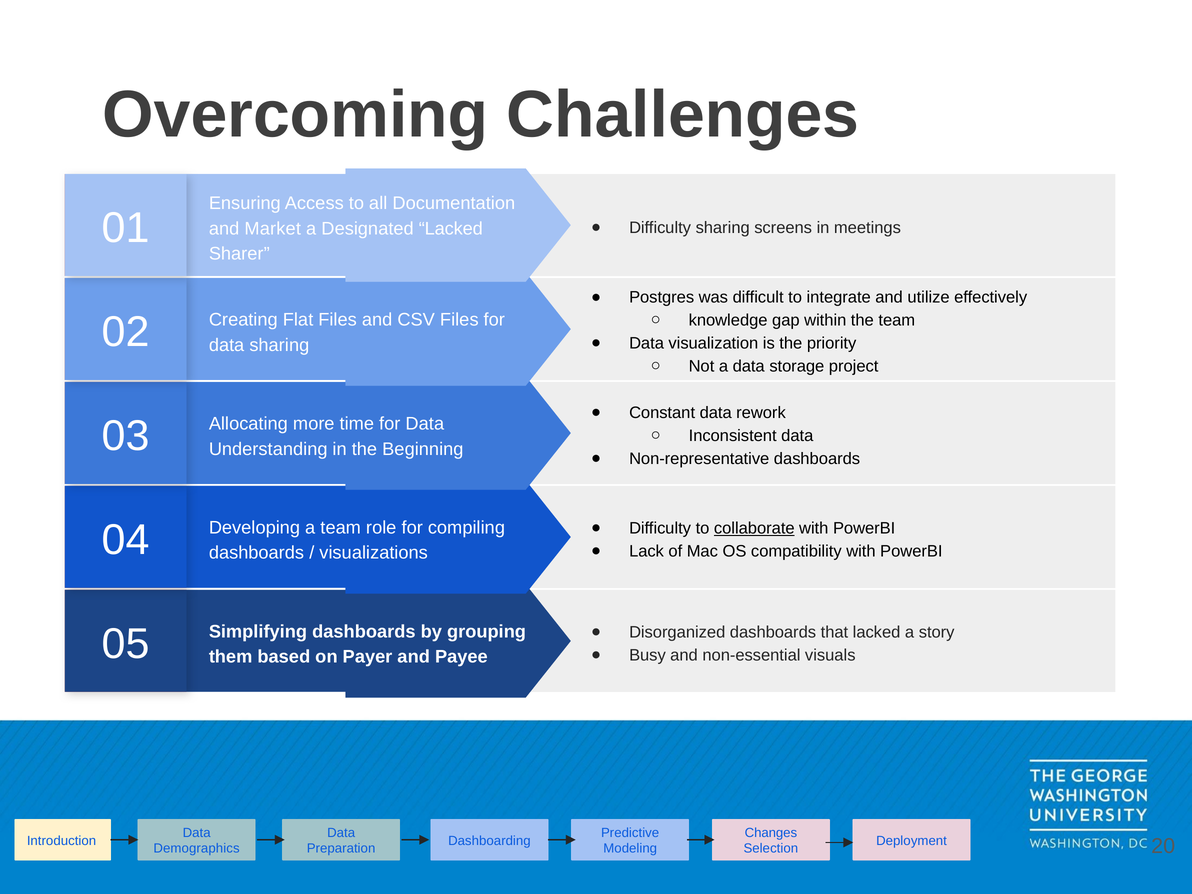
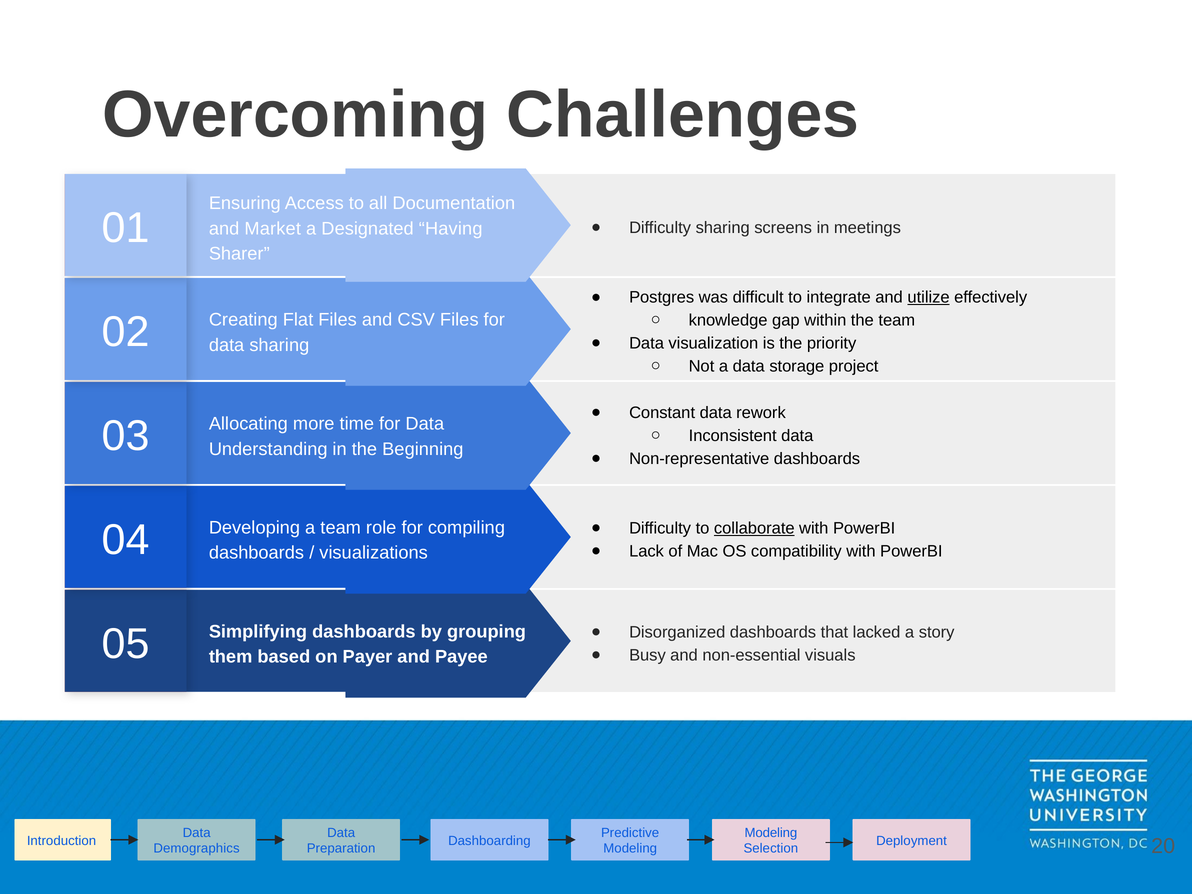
Designated Lacked: Lacked -> Having (451, 228)
utilize underline: none -> present (929, 298)
Changes: Changes -> Modeling (771, 833)
